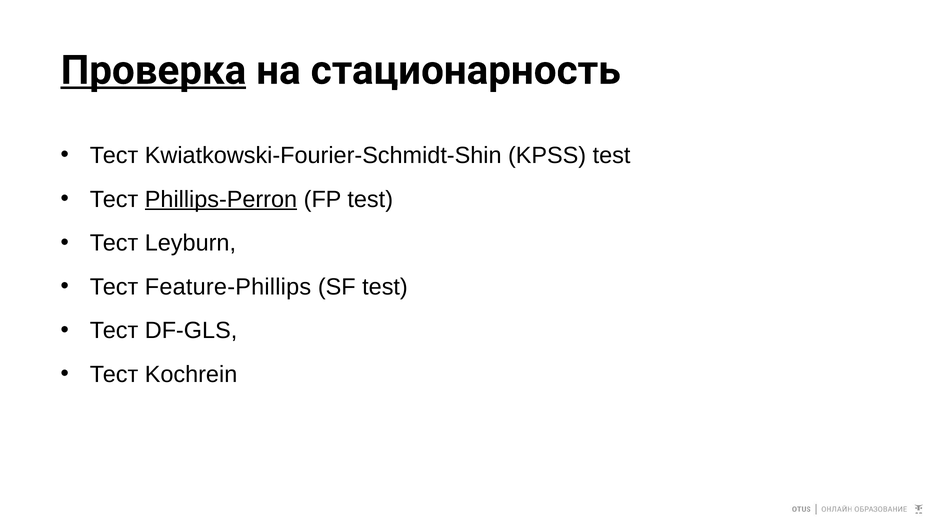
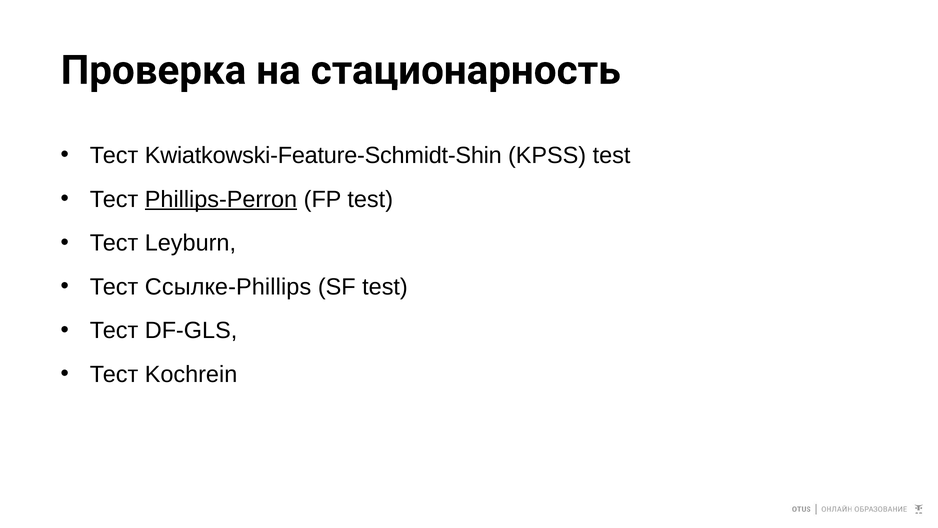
Проверка underline: present -> none (153, 70)
Kwiatkowski-Fourier-Schmidt-Shin: Kwiatkowski-Fourier-Schmidt-Shin -> Kwiatkowski-Feature-Schmidt-Shin (323, 155)
Feature-Phillips: Feature-Phillips -> Ссылке-Phillips (228, 287)
